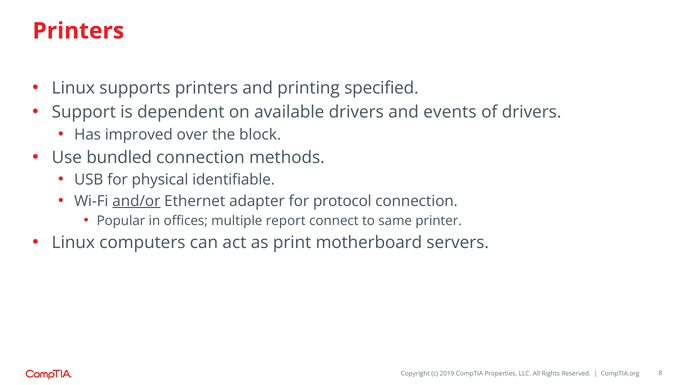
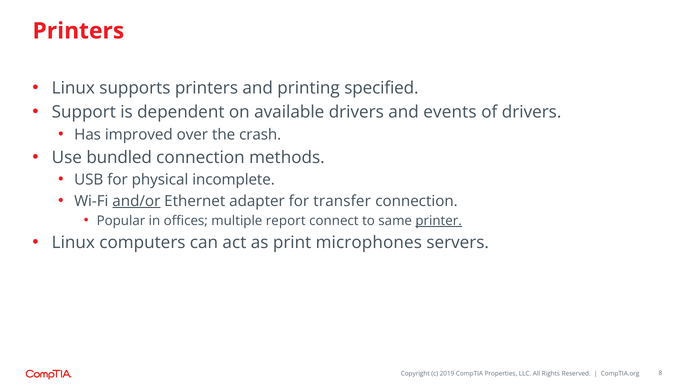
block: block -> crash (260, 135)
identifiable: identifiable -> incomplete (234, 180)
protocol: protocol -> transfer (342, 201)
printer underline: none -> present (439, 221)
motherboard: motherboard -> microphones (369, 243)
